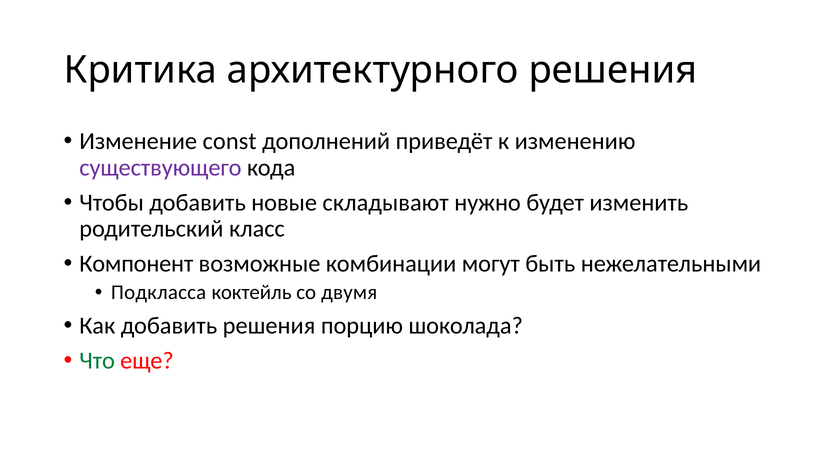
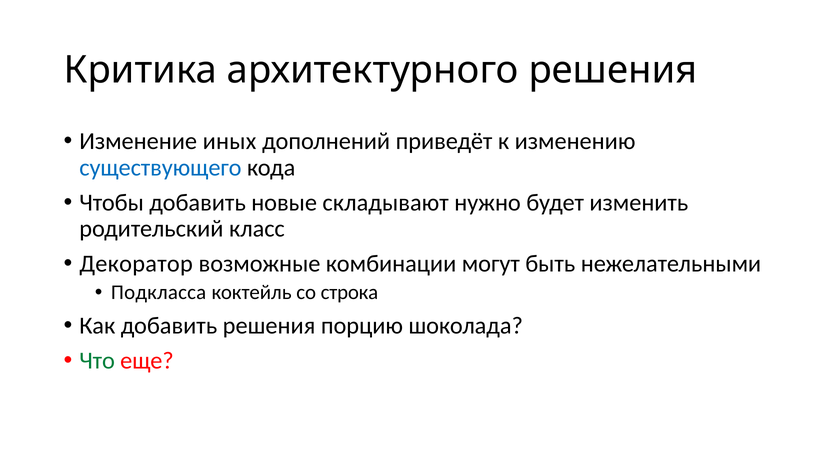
const: const -> иных (230, 141)
существующего colour: purple -> blue (160, 167)
Компонент: Компонент -> Декоратор (136, 264)
двумя: двумя -> строка (349, 292)
